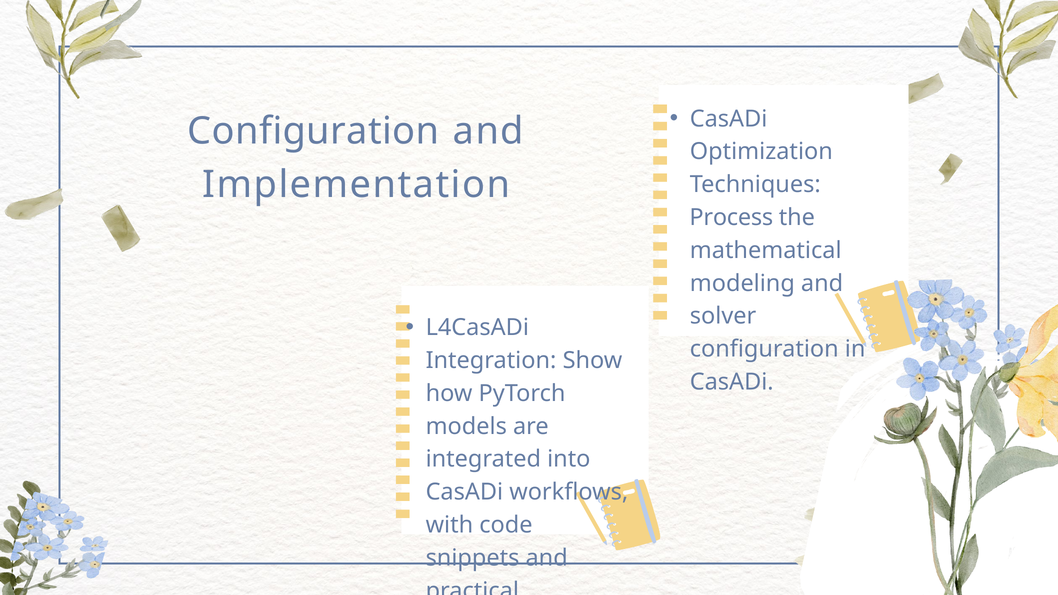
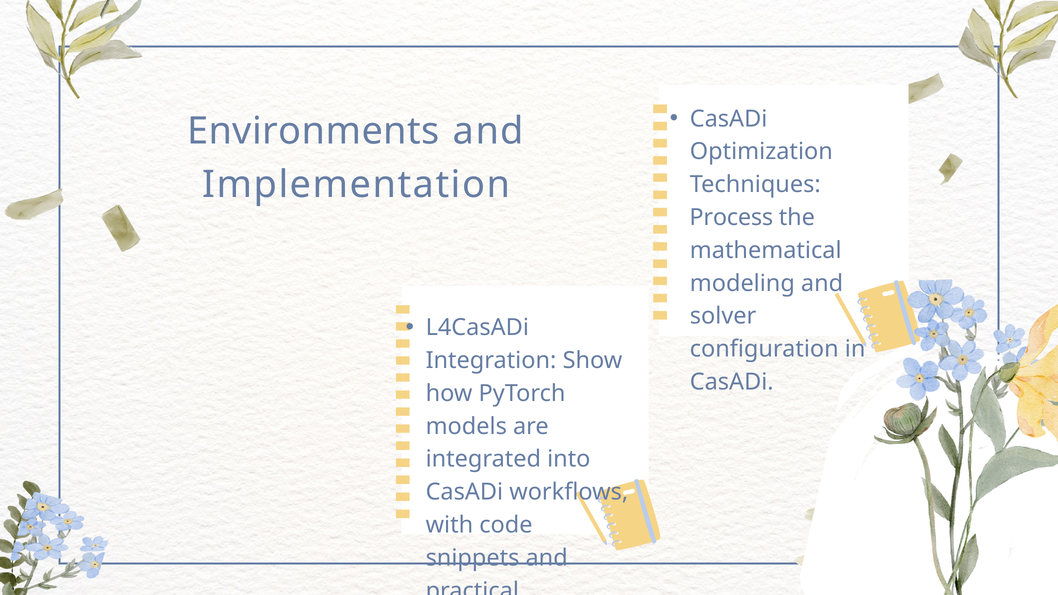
Configuration: Configuration -> Environments (313, 131)
